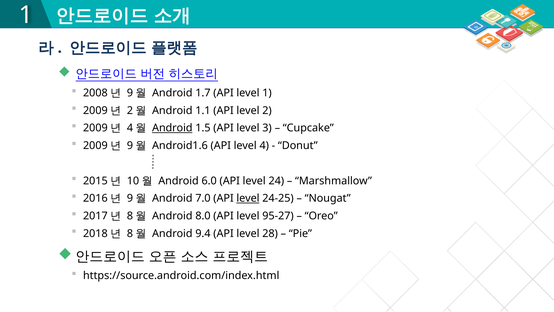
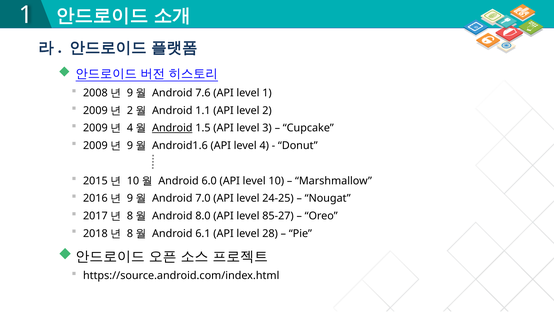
1.7: 1.7 -> 7.6 (203, 93)
24: 24 -> 10 (276, 181)
level underline: present -> none (248, 198)
95-27: 95-27 -> 85-27 (278, 216)
9.4: 9.4 -> 6.1 (203, 233)
